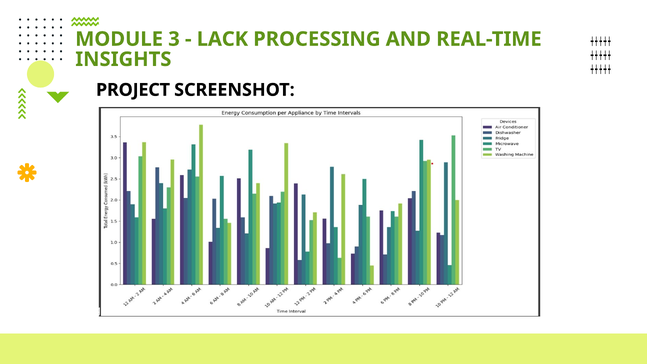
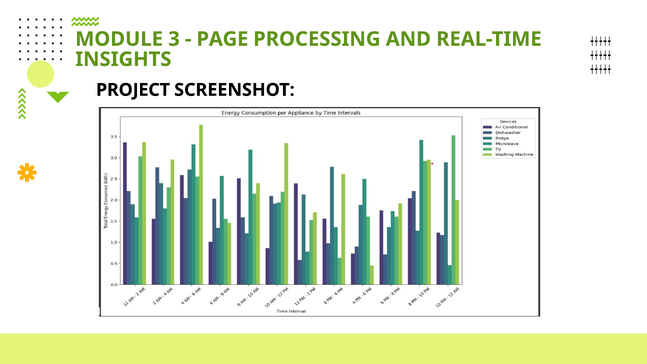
LACK: LACK -> PAGE (222, 39)
